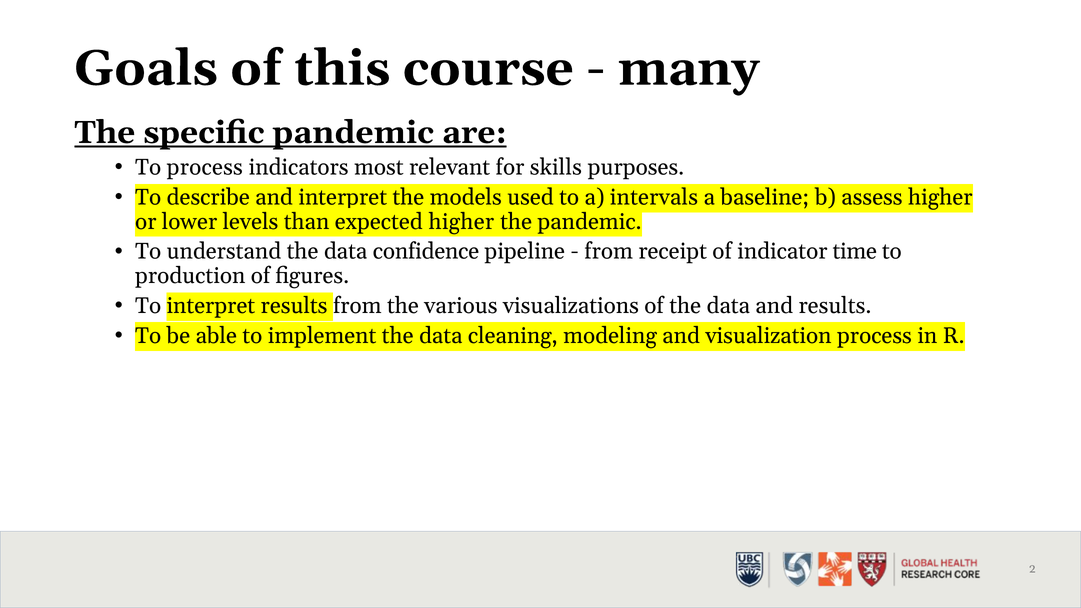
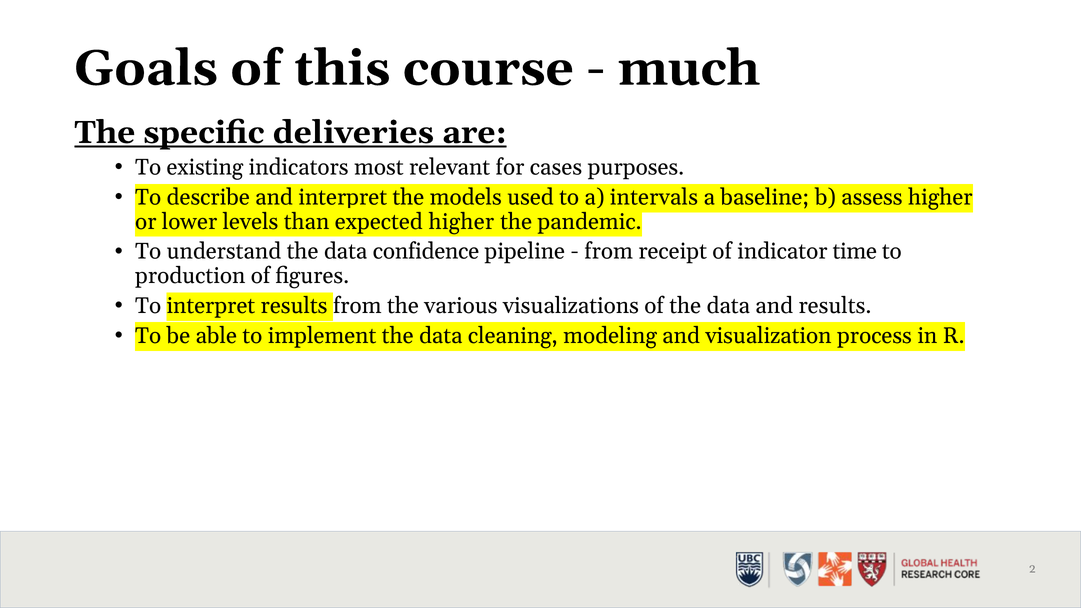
many: many -> much (689, 68)
specific pandemic: pandemic -> deliveries (353, 132)
To process: process -> existing (205, 167)
skills: skills -> cases (556, 167)
